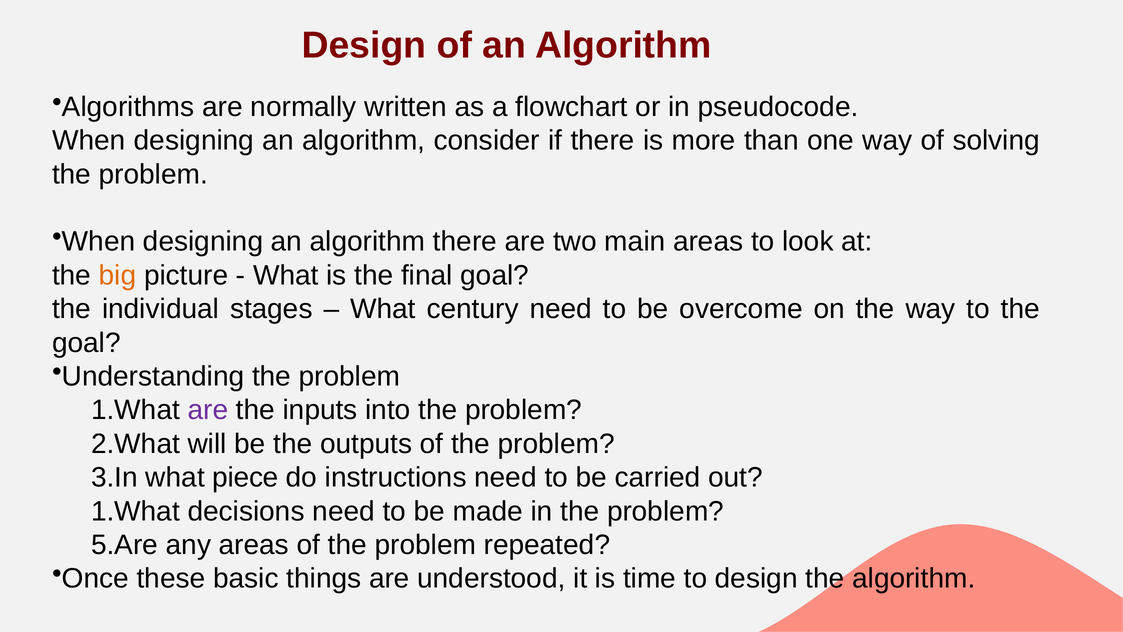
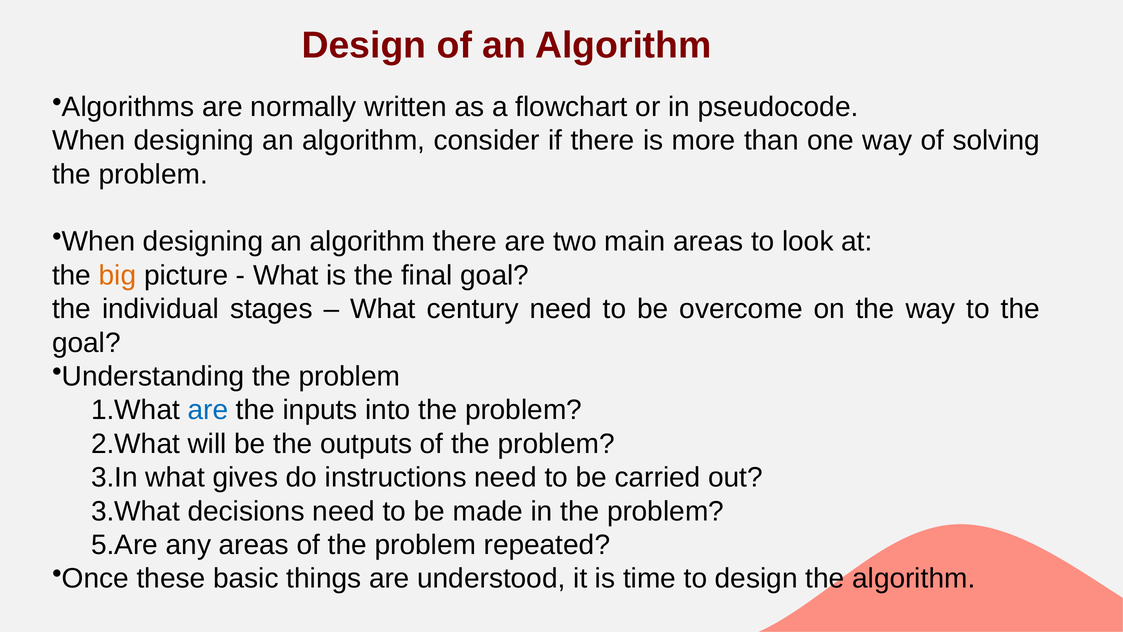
are colour: purple -> blue (208, 410)
piece: piece -> gives (245, 477)
1.What: 1.What -> 3.What (135, 511)
